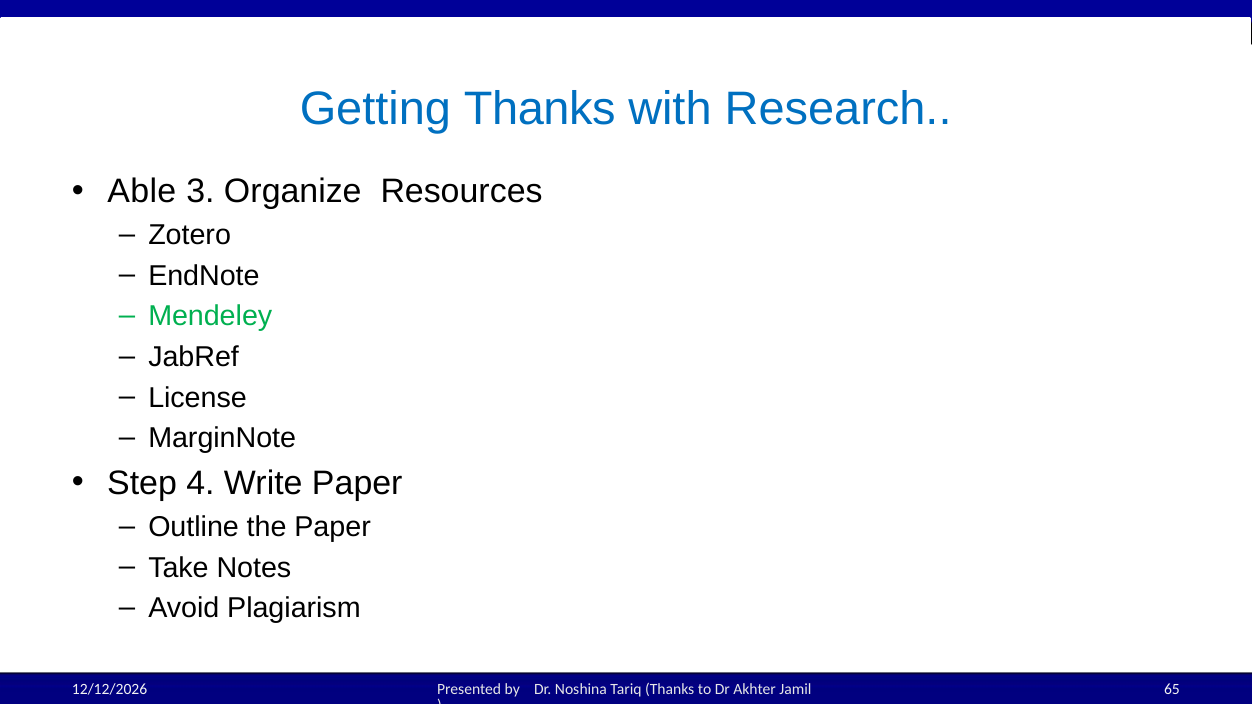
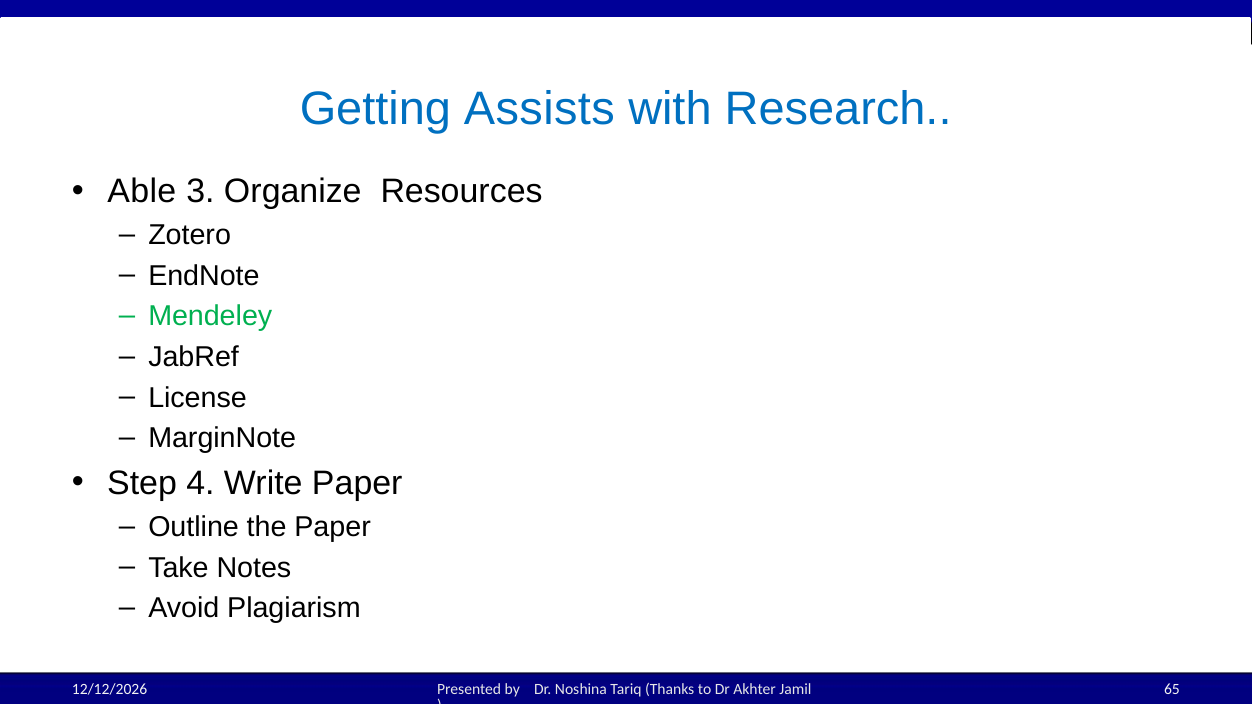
Getting Thanks: Thanks -> Assists (539, 109)
